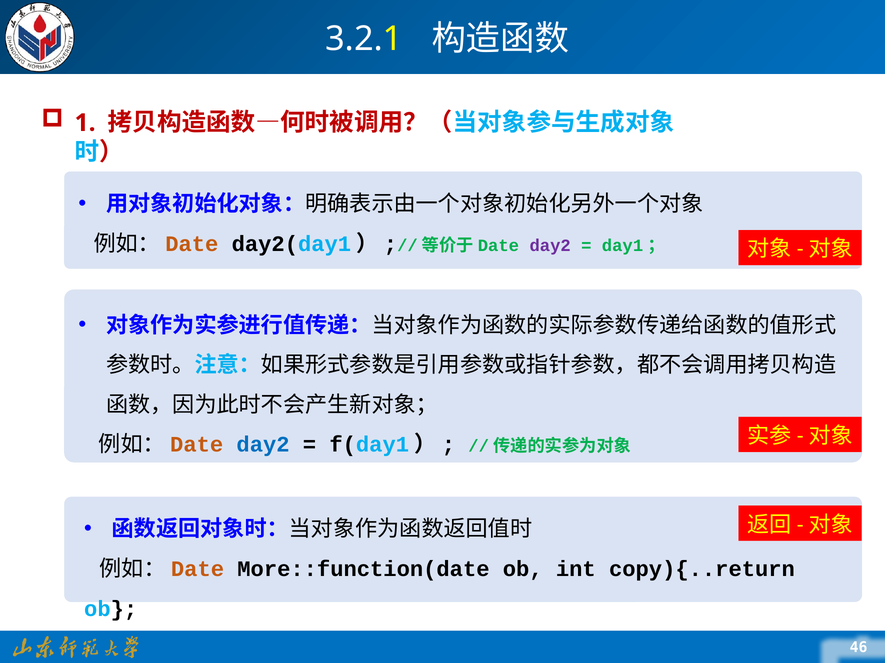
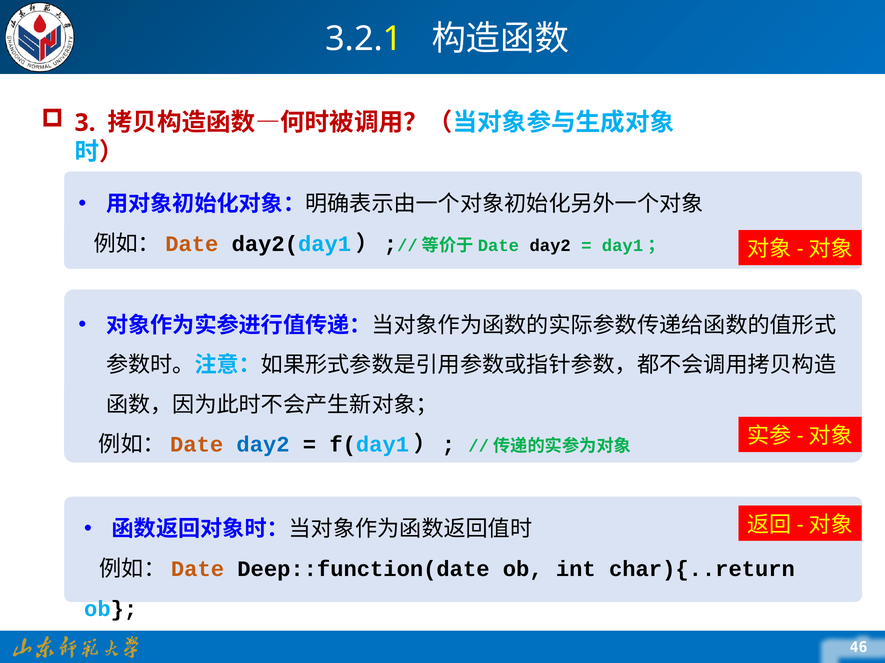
1: 1 -> 3 (85, 123)
day2 colour: purple -> black (550, 246)
More::function(date: More::function(date -> Deep::function(date (363, 570)
copy){..return: copy){..return -> char){..return (702, 570)
